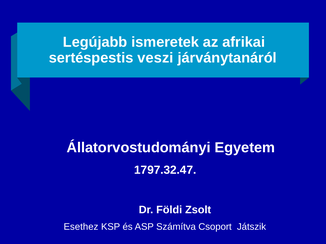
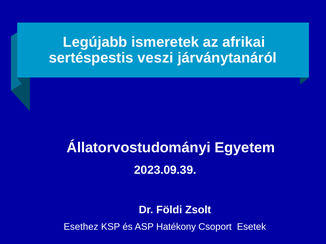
1797.32.47: 1797.32.47 -> 2023.09.39 (165, 170)
Számítva: Számítva -> Hatékony (176, 227)
Játszik: Játszik -> Esetek (251, 227)
